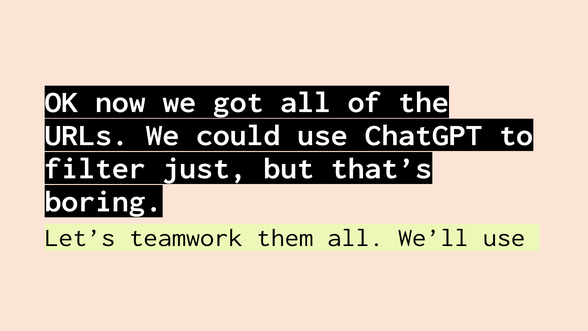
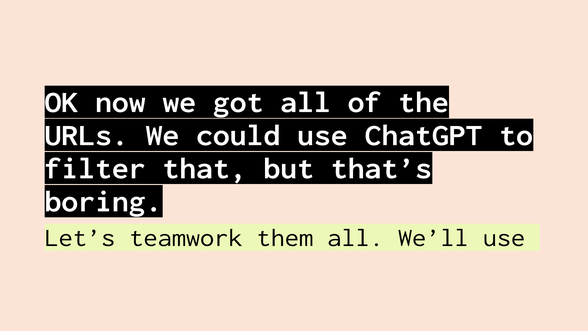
just: just -> that (205, 168)
